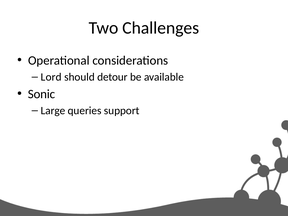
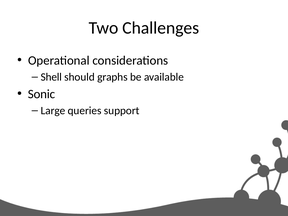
Lord: Lord -> Shell (51, 77)
detour: detour -> graphs (112, 77)
